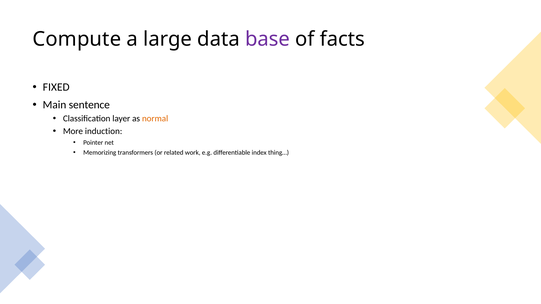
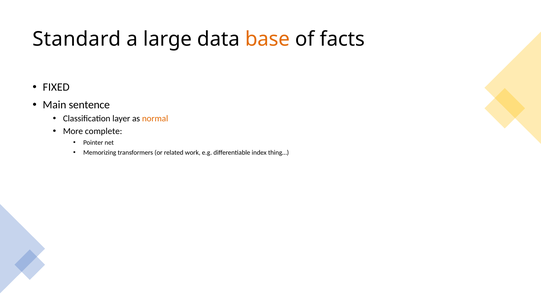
Compute: Compute -> Standard (77, 39)
base colour: purple -> orange (268, 39)
induction: induction -> complete (104, 131)
